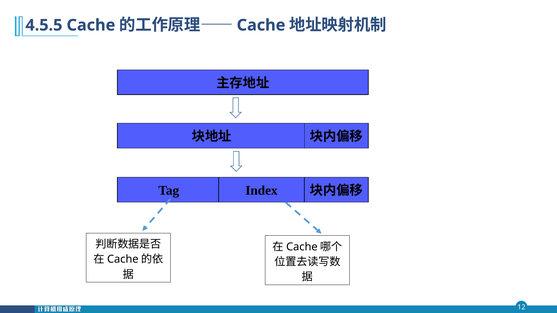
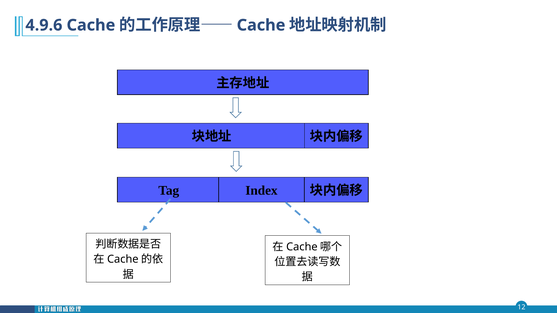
4.5.5: 4.5.5 -> 4.9.6 (44, 25)
